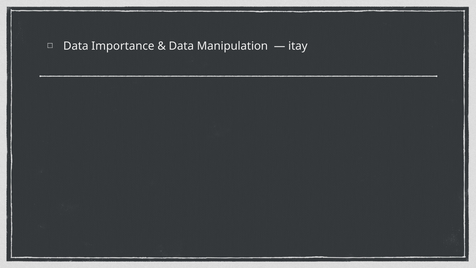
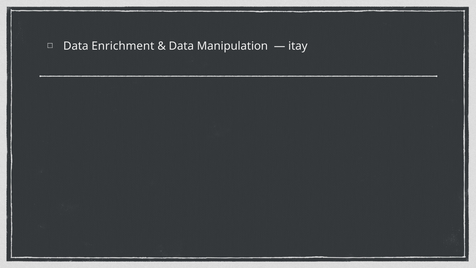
Importance: Importance -> Enrichment (123, 46)
